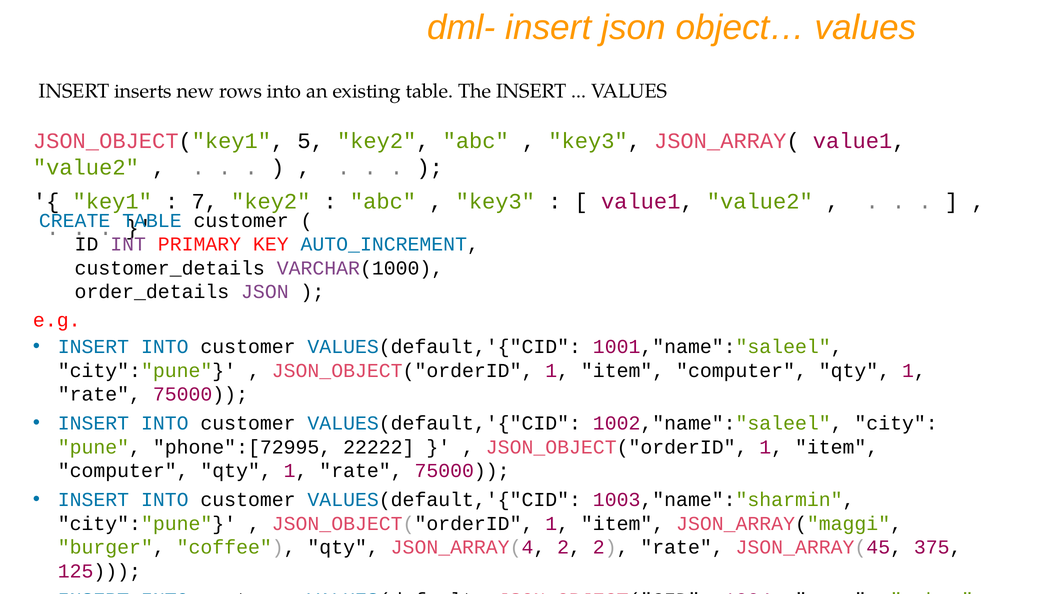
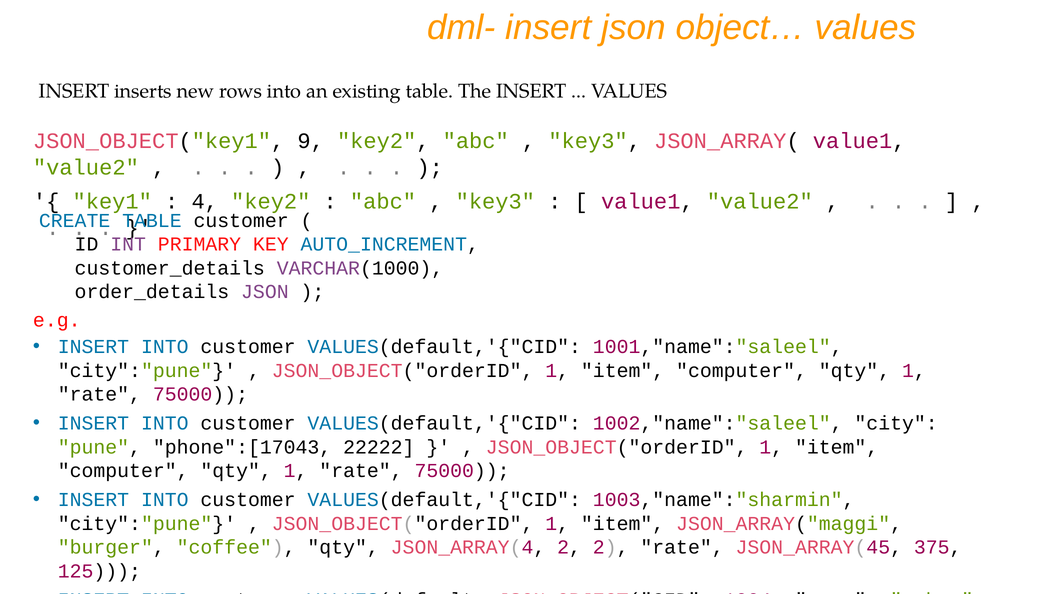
5: 5 -> 9 (311, 141)
7: 7 -> 4 (205, 202)
phone":[72995: phone":[72995 -> phone":[17043 (242, 448)
